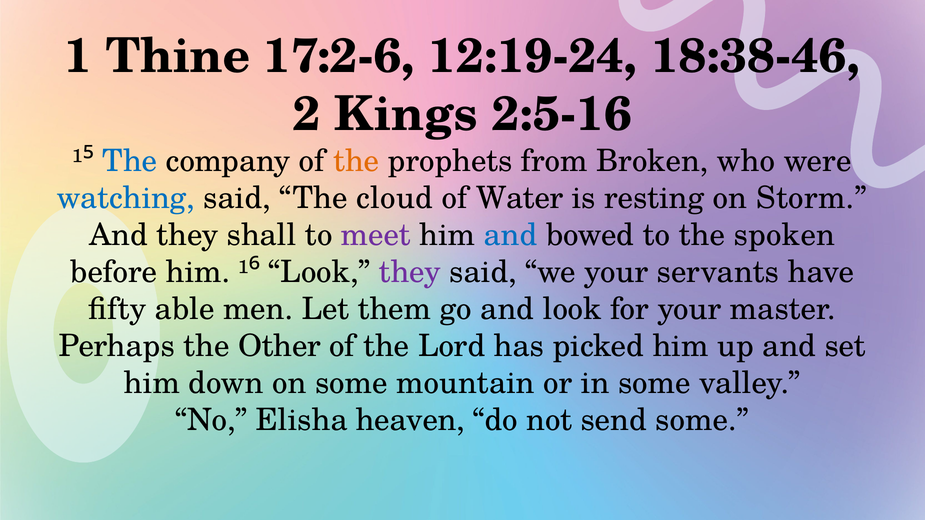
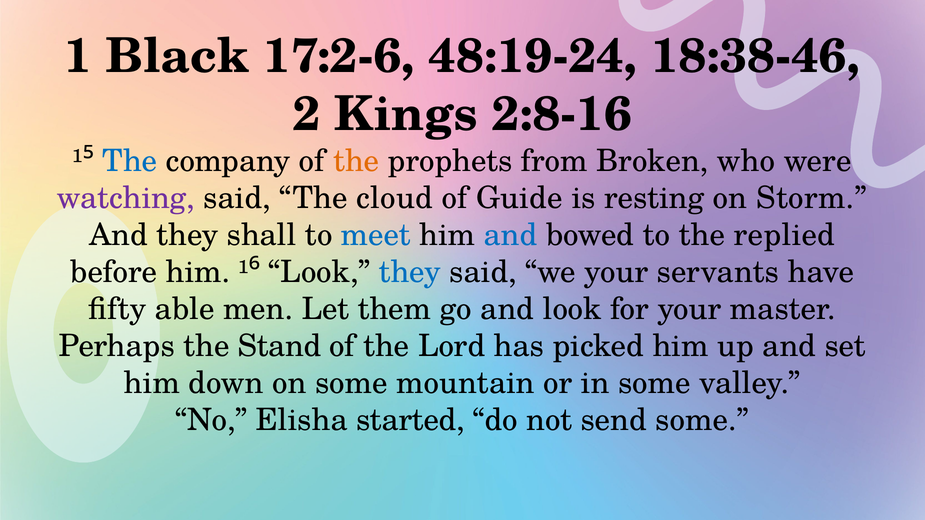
Thine: Thine -> Black (178, 56)
12:19-24: 12:19-24 -> 48:19-24 (533, 56)
2:5-16: 2:5-16 -> 2:8-16 (562, 114)
watching colour: blue -> purple (126, 198)
Water: Water -> Guide (519, 198)
meet colour: purple -> blue (376, 235)
spoken: spoken -> replied (784, 235)
they colour: purple -> blue (410, 272)
Other: Other -> Stand (279, 346)
heaven: heaven -> started (410, 420)
